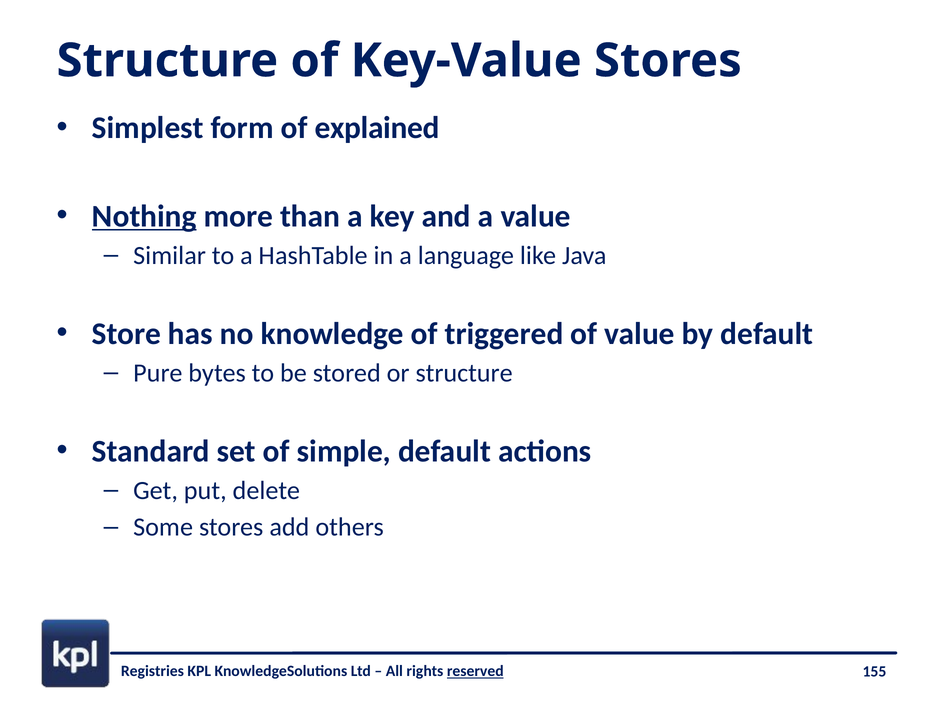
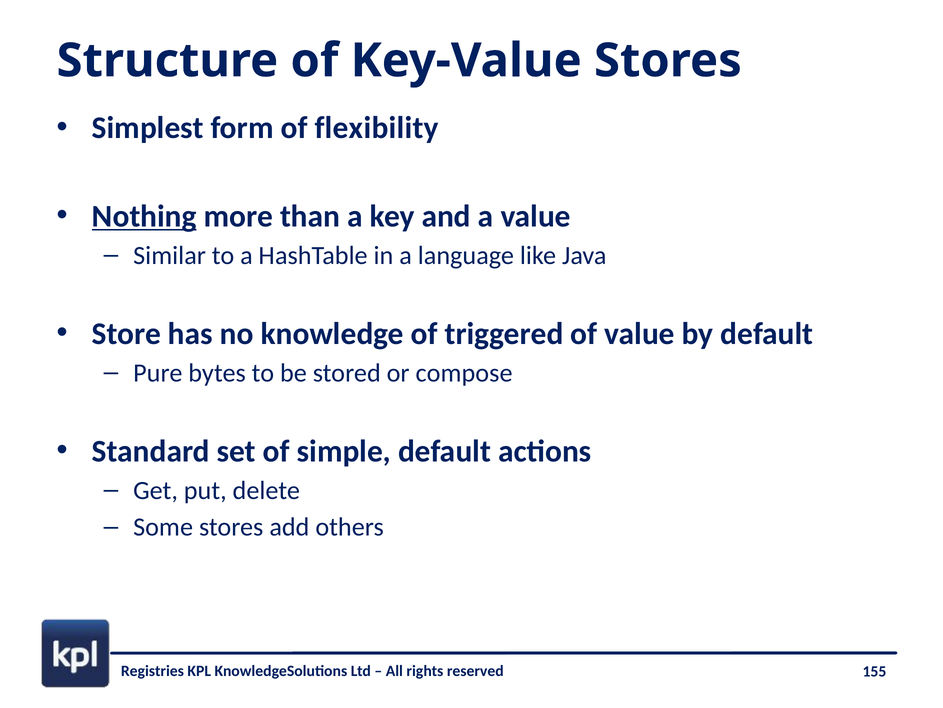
explained: explained -> flexibility (377, 128)
or structure: structure -> compose (464, 373)
reserved underline: present -> none (475, 671)
